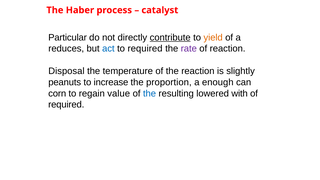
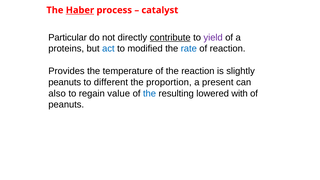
Haber underline: none -> present (80, 10)
yield colour: orange -> purple (213, 37)
reduces: reduces -> proteins (66, 49)
to required: required -> modified (145, 49)
rate colour: purple -> blue (189, 49)
Disposal: Disposal -> Provides (66, 71)
increase: increase -> different (111, 82)
enough: enough -> present (218, 82)
corn: corn -> also (57, 93)
required: required -> peanuts (66, 105)
